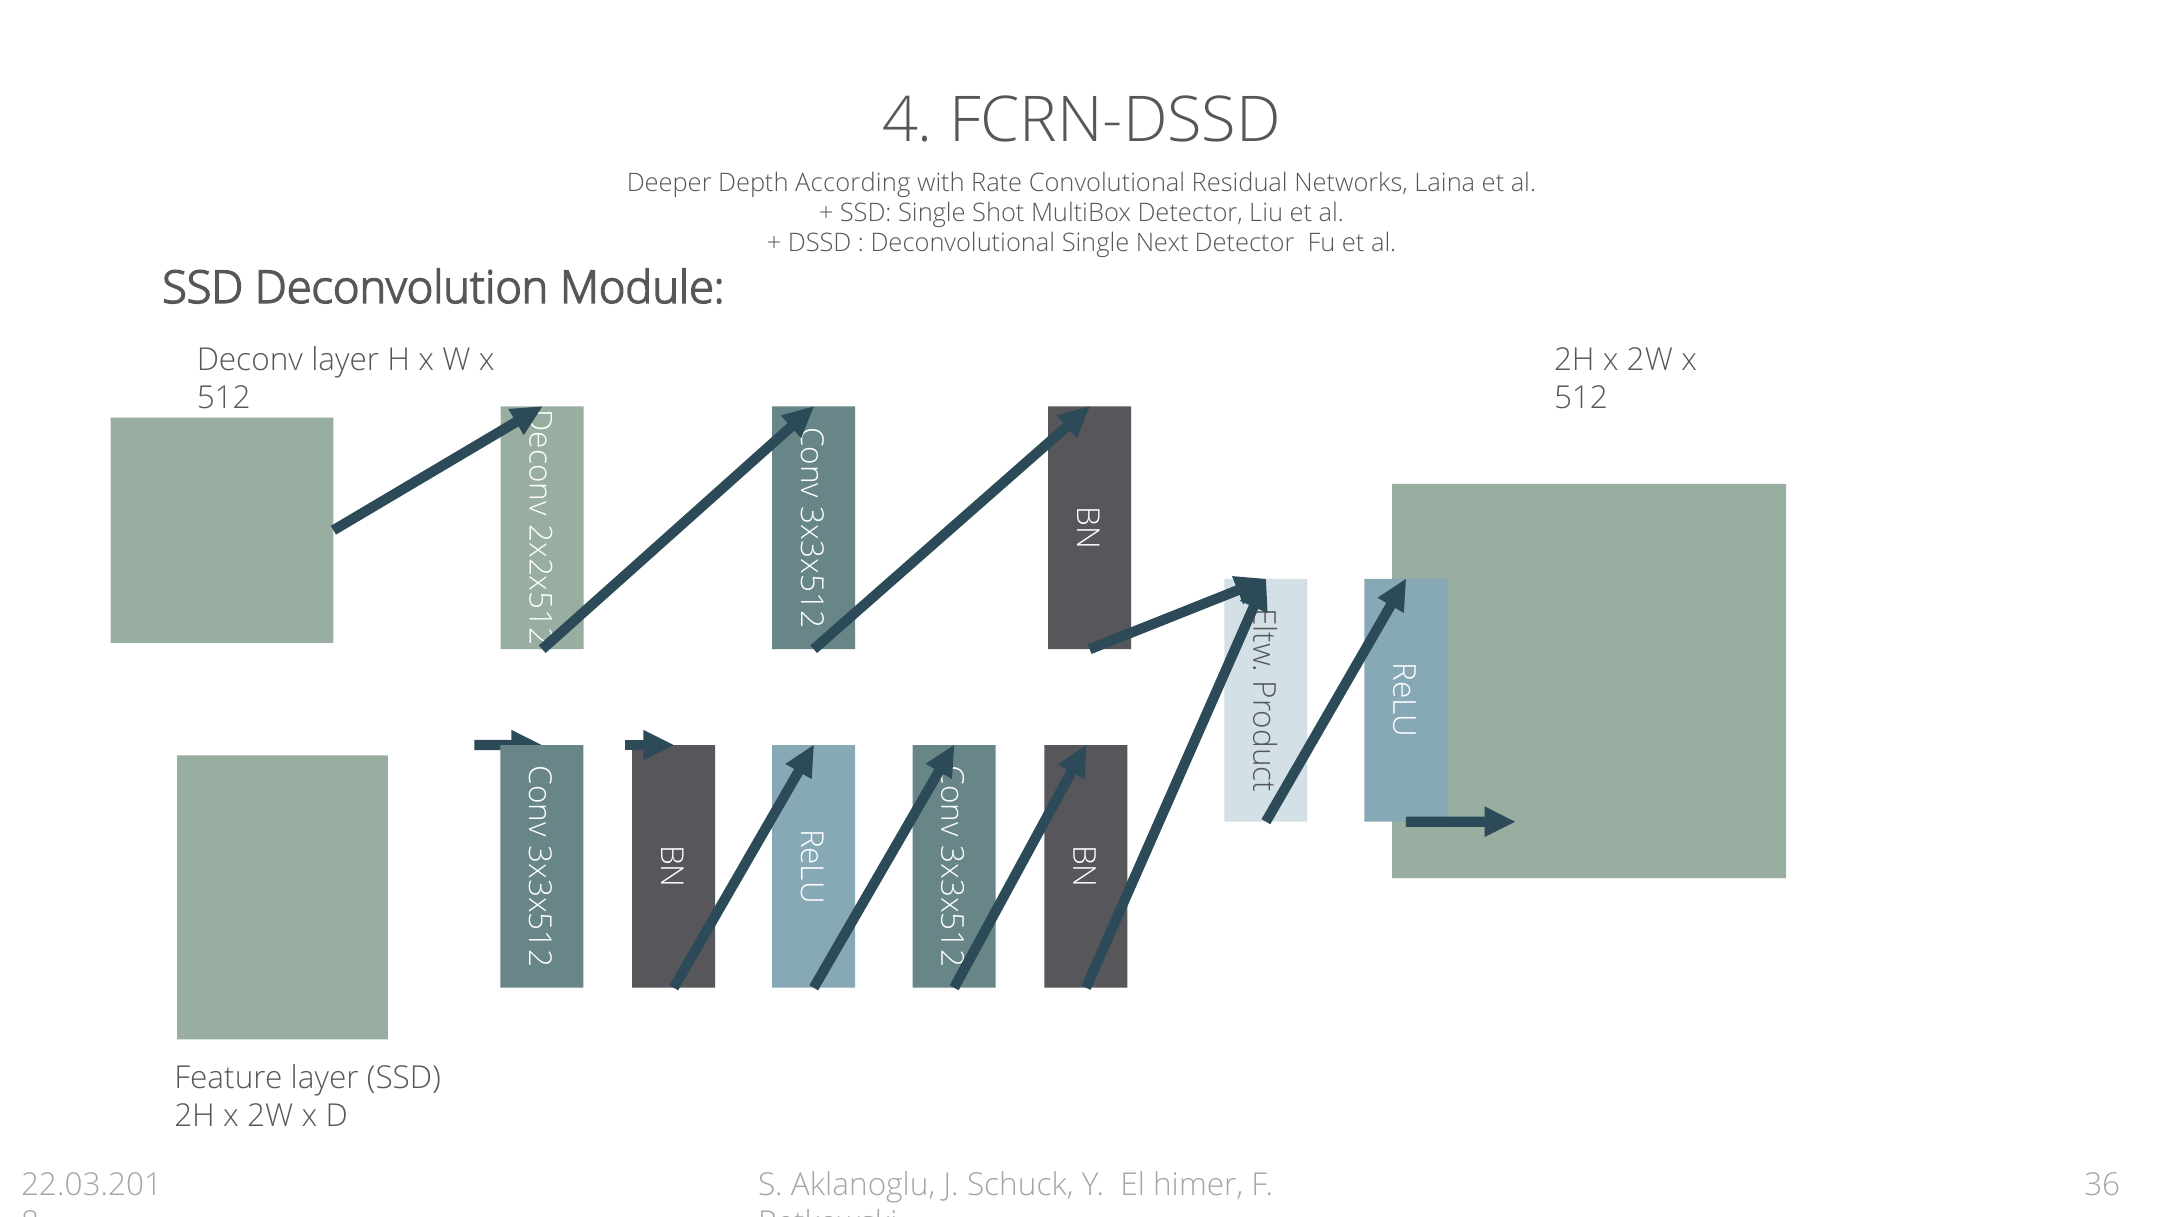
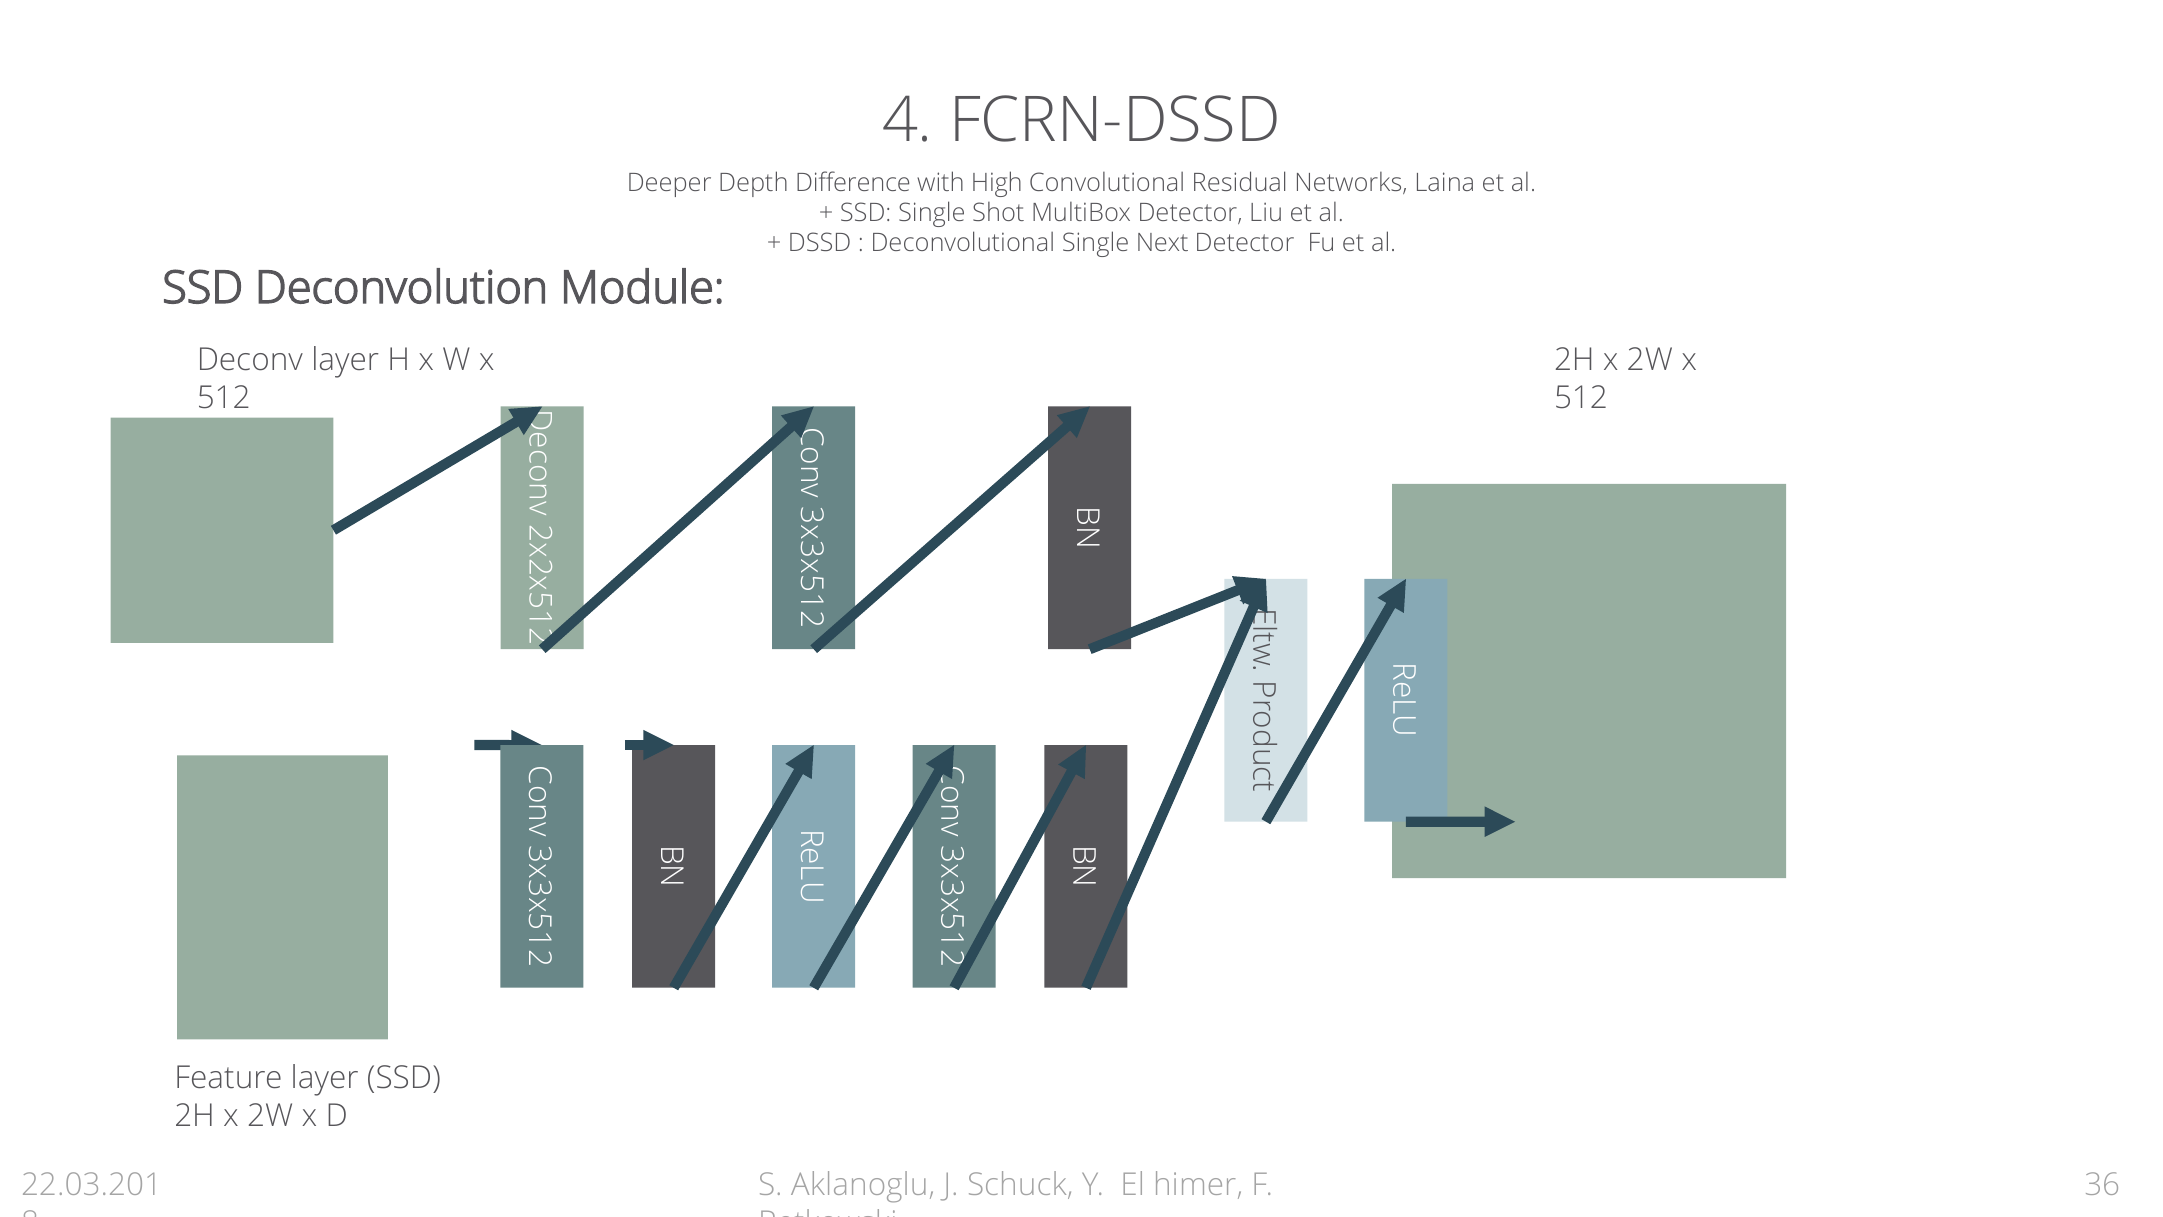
According: According -> Difference (853, 183)
Rate: Rate -> High (997, 183)
